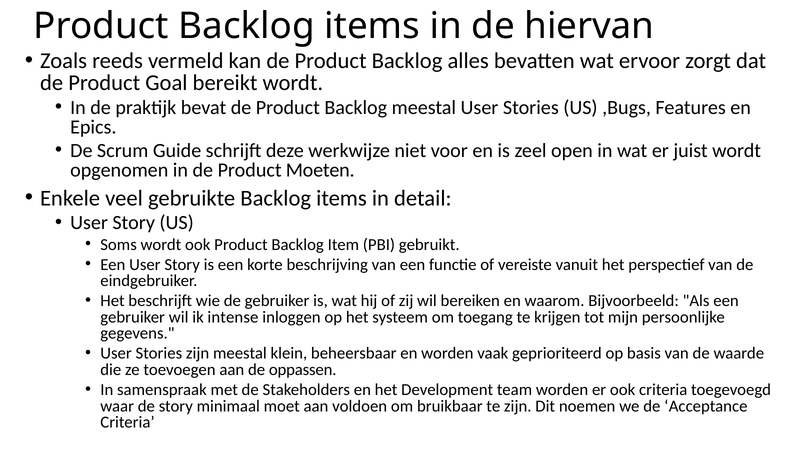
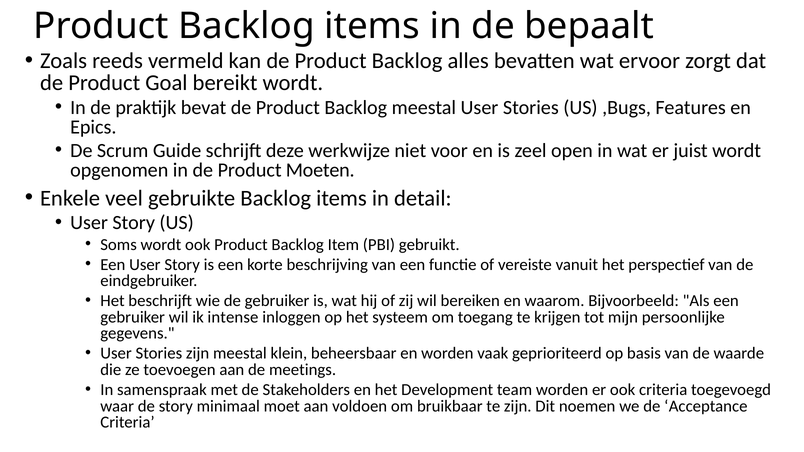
hiervan: hiervan -> bepaalt (589, 26)
oppassen: oppassen -> meetings (303, 370)
